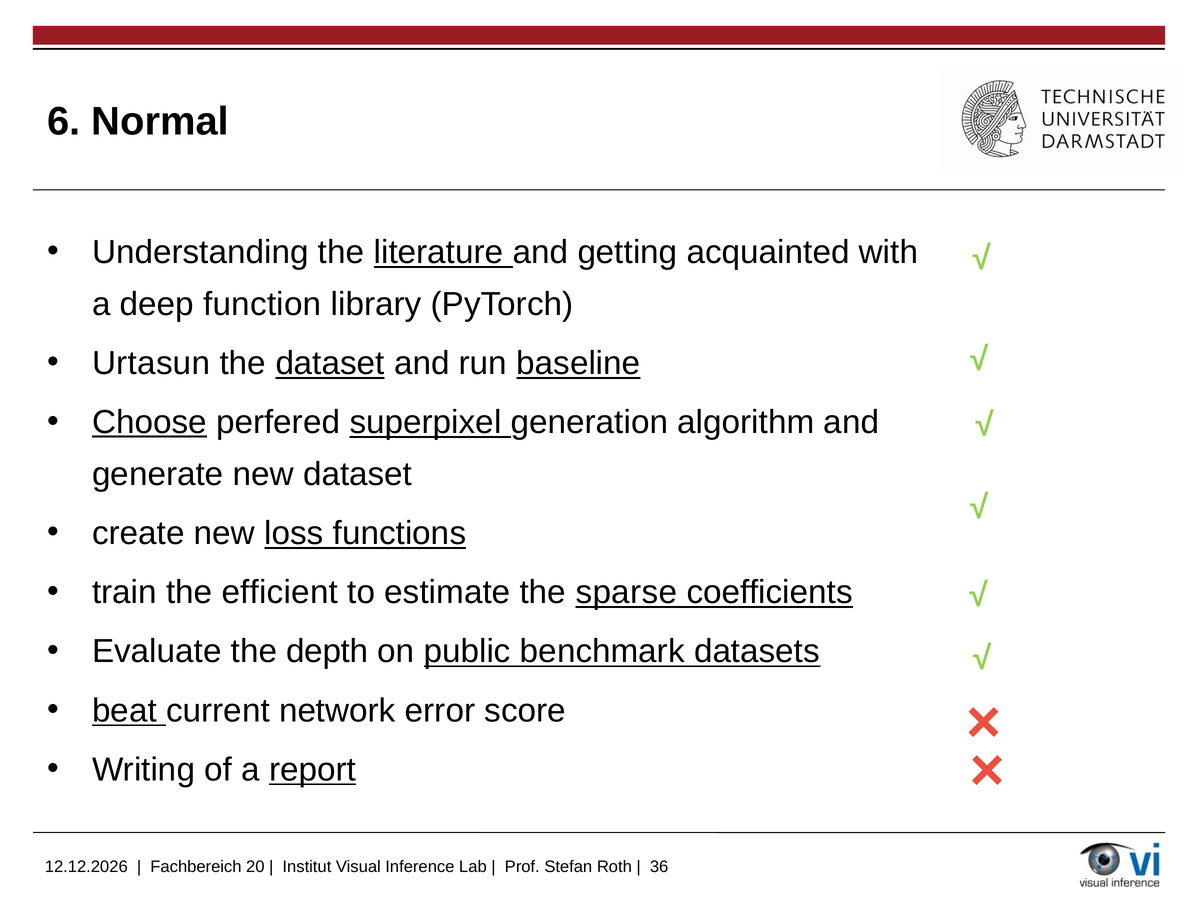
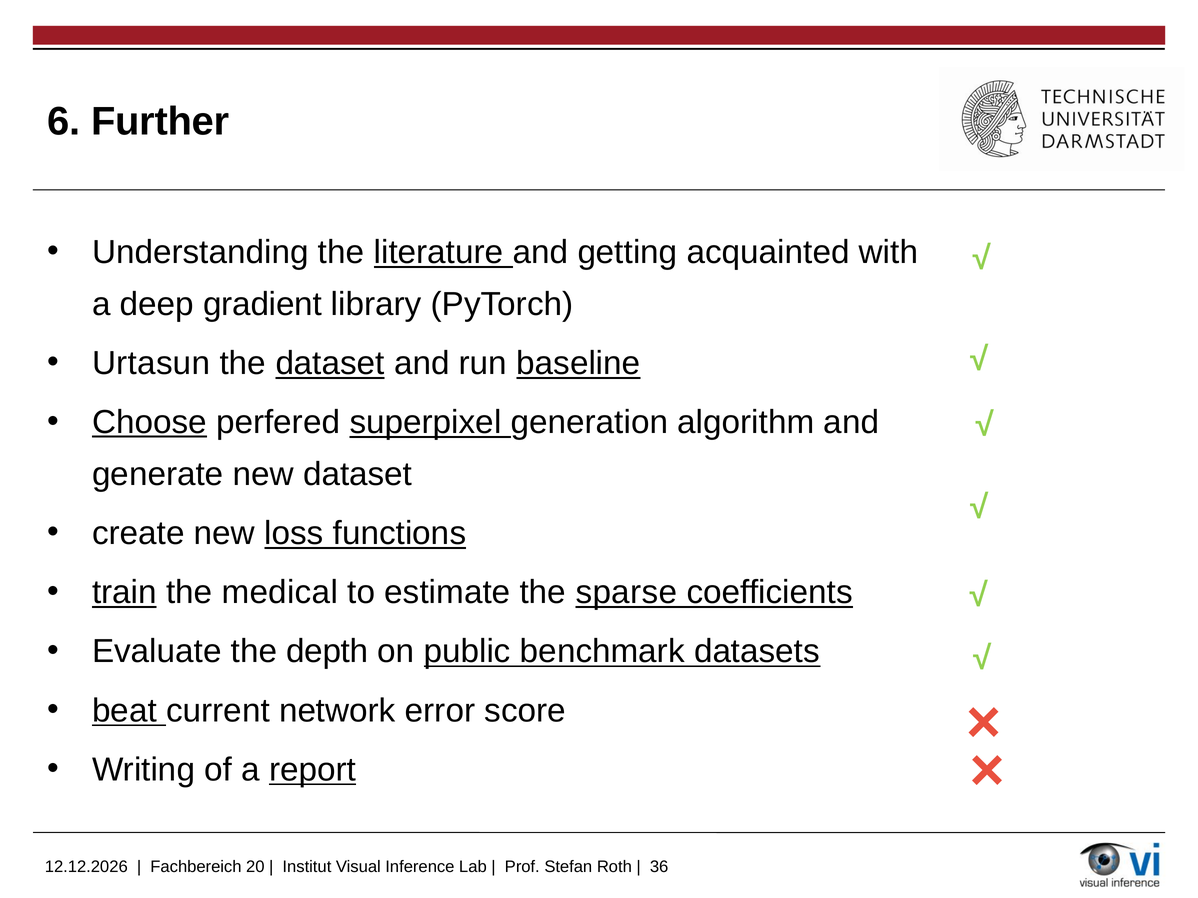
Normal: Normal -> Further (160, 122)
function: function -> gradient (262, 304)
train underline: none -> present (124, 593)
efficient: efficient -> medical (280, 593)
